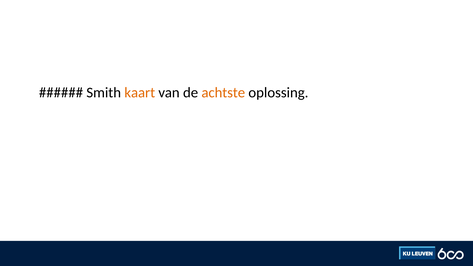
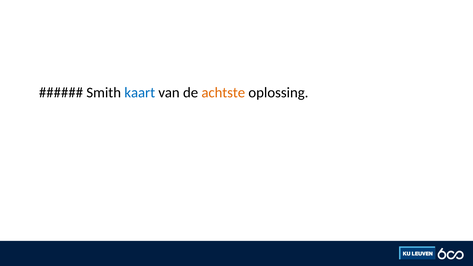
kaart colour: orange -> blue (140, 93)
